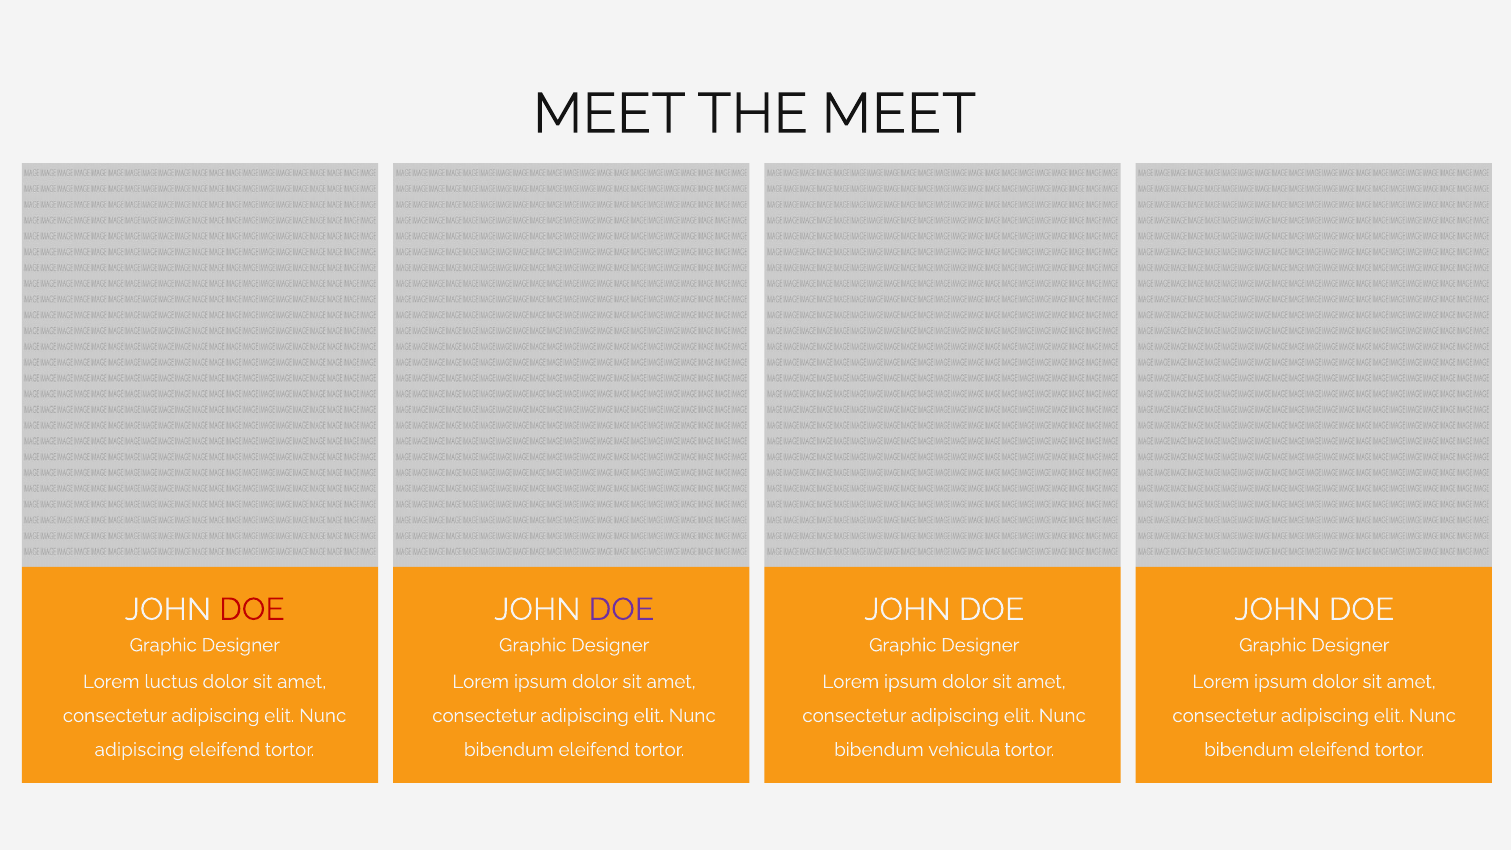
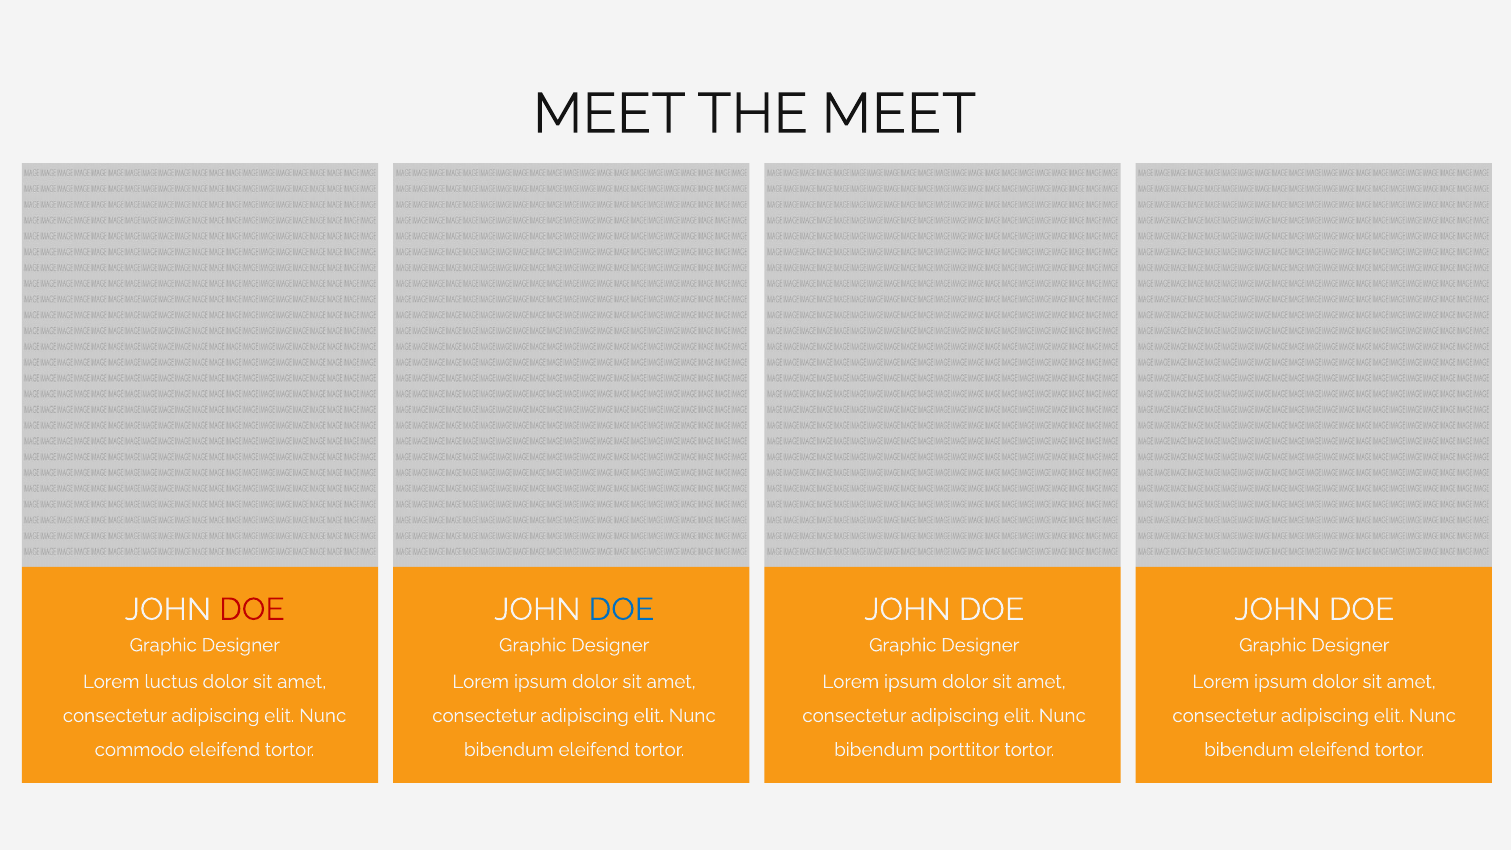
DOE colour: purple -> blue (621, 609)
adipiscing: adipiscing -> commodo (139, 750)
vehicula: vehicula -> porttitor (964, 750)
